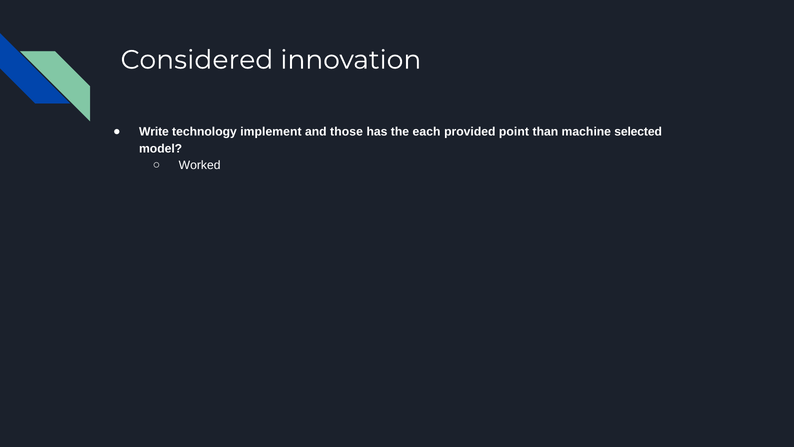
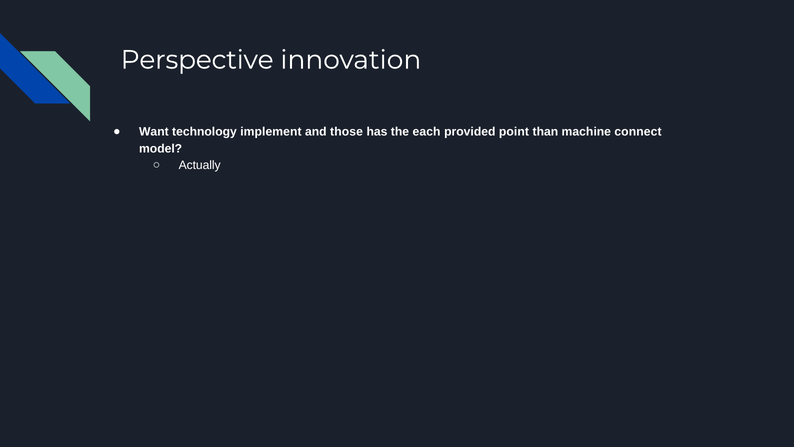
Considered: Considered -> Perspective (197, 60)
Write: Write -> Want (154, 132)
selected: selected -> connect (638, 132)
Worked: Worked -> Actually (200, 165)
